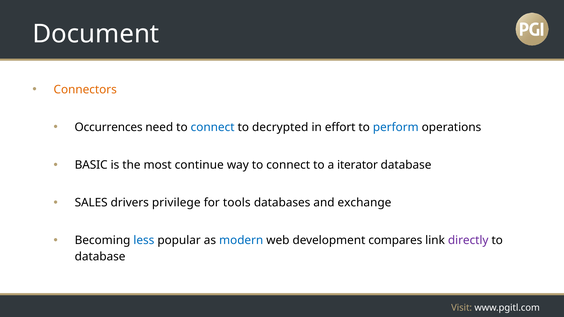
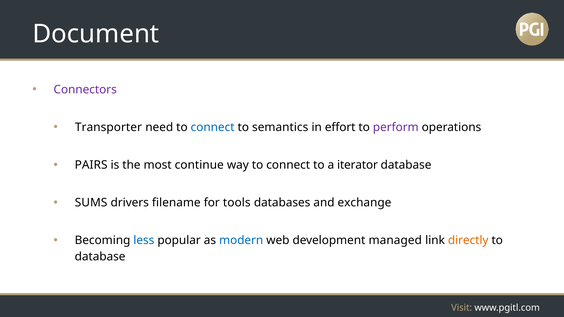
Connectors colour: orange -> purple (85, 90)
Occurrences: Occurrences -> Transporter (108, 127)
decrypted: decrypted -> semantics (280, 127)
perform colour: blue -> purple (396, 127)
BASIC: BASIC -> PAIRS (91, 165)
SALES: SALES -> SUMS (91, 203)
privilege: privilege -> filename (176, 203)
compares: compares -> managed (395, 241)
directly colour: purple -> orange (468, 241)
